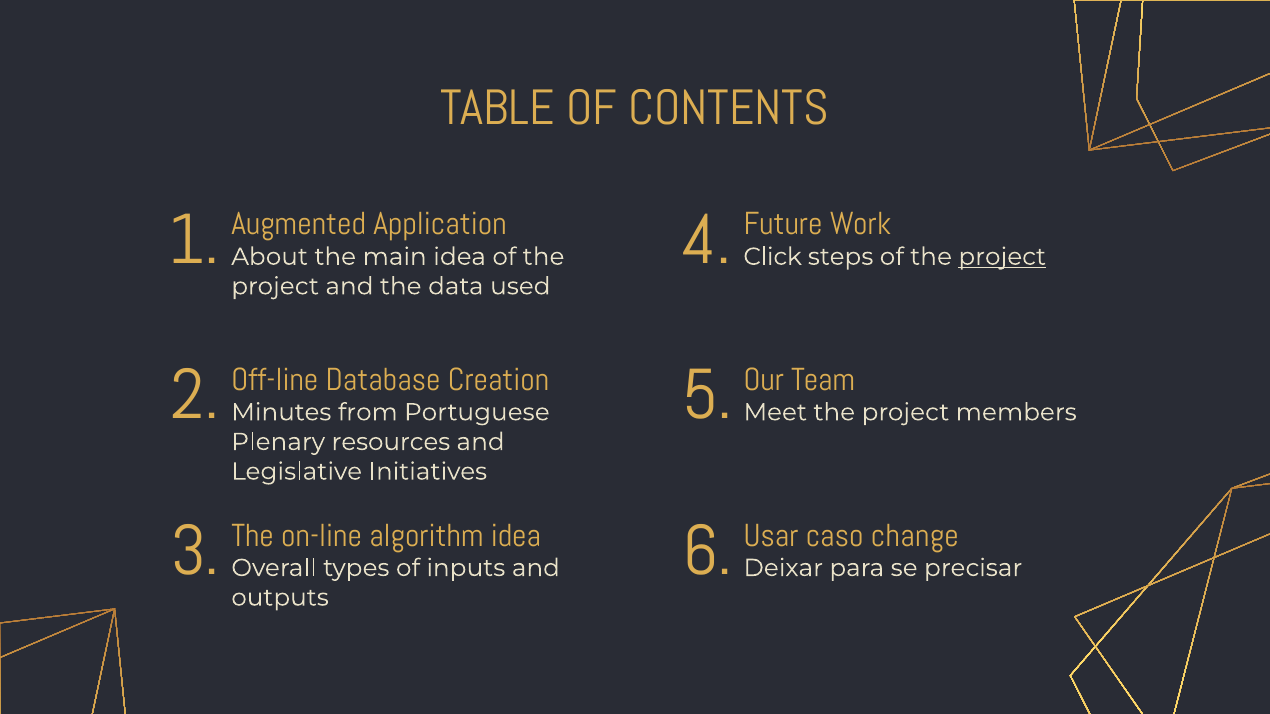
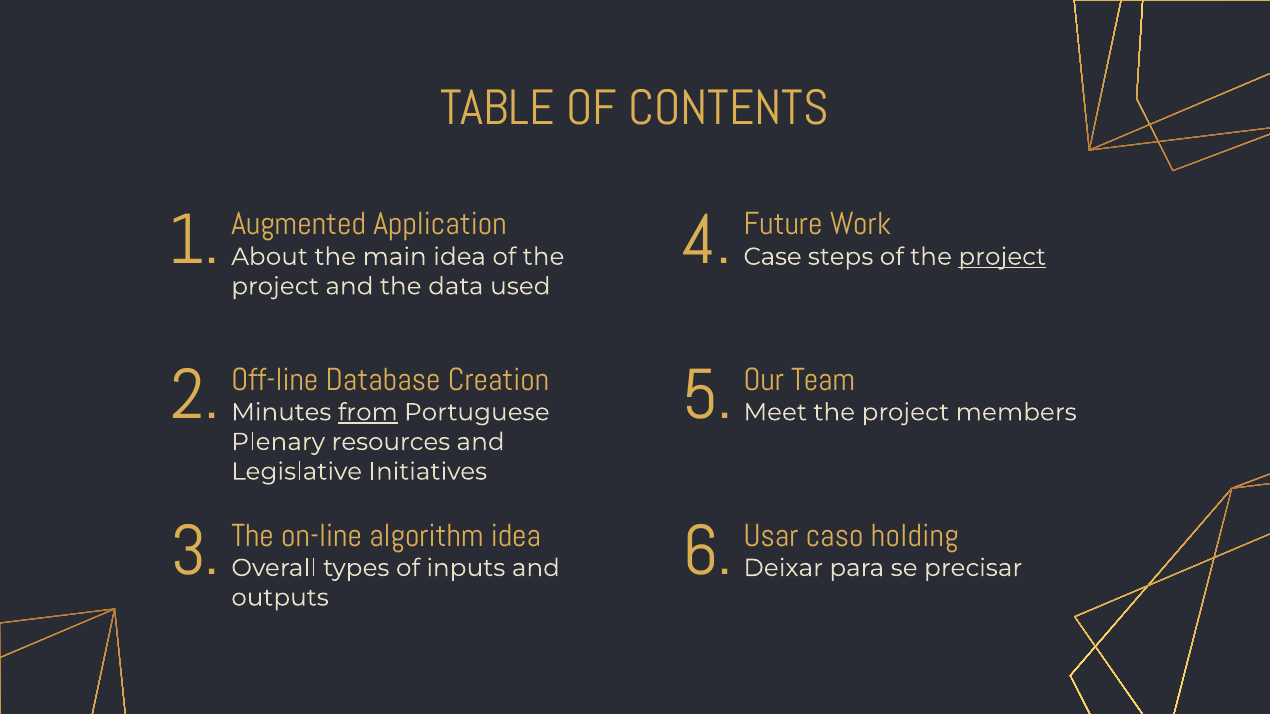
Click: Click -> Case (773, 257)
from underline: none -> present (368, 412)
change: change -> holding (915, 536)
